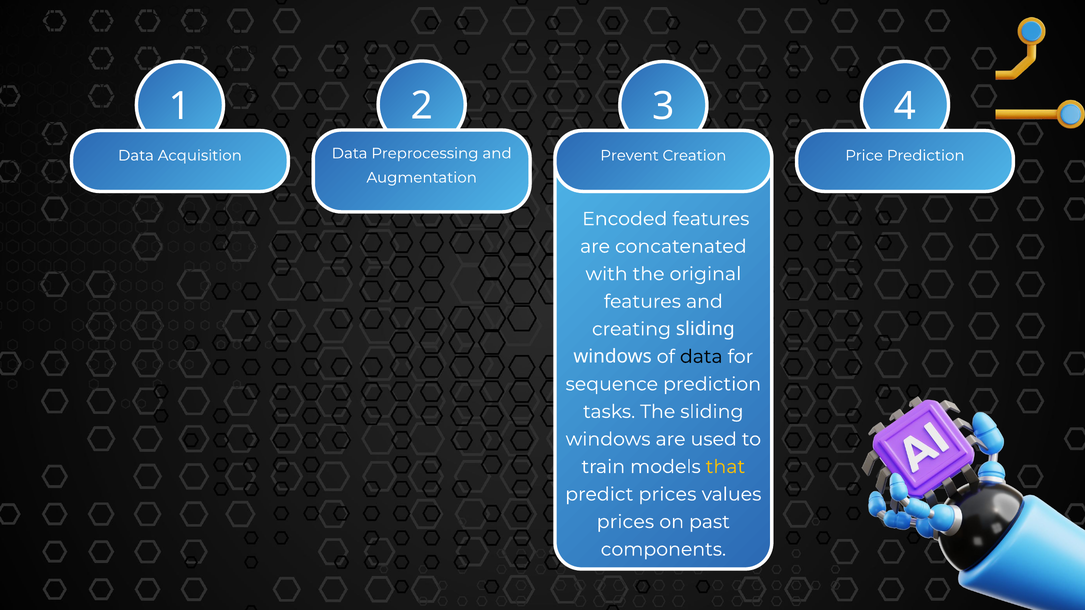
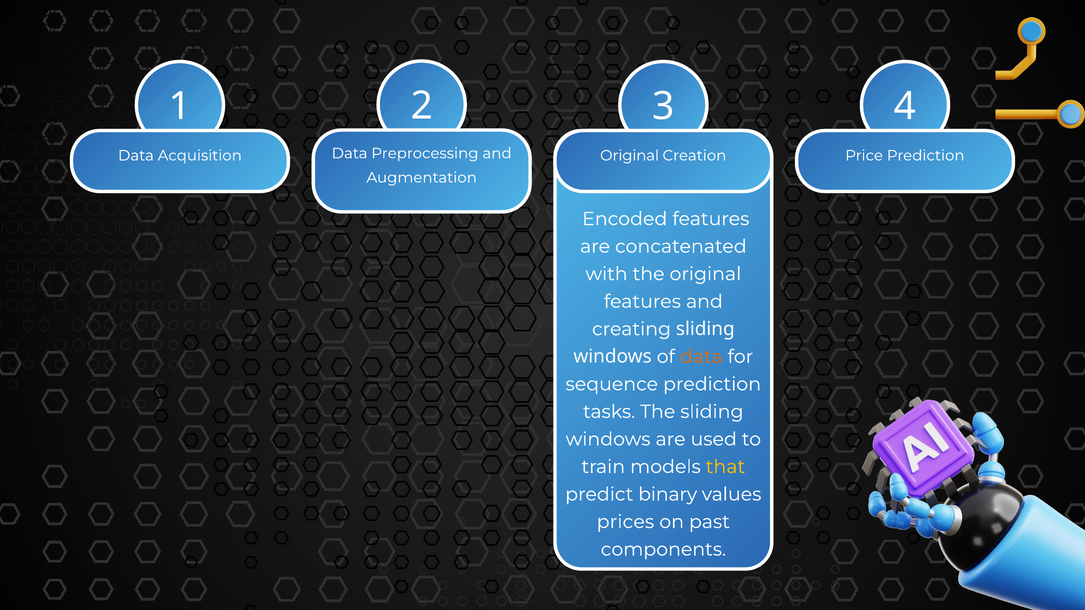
Prevent: Prevent -> Original (630, 156)
data colour: black -> orange (701, 357)
predict prices: prices -> binary (668, 495)
